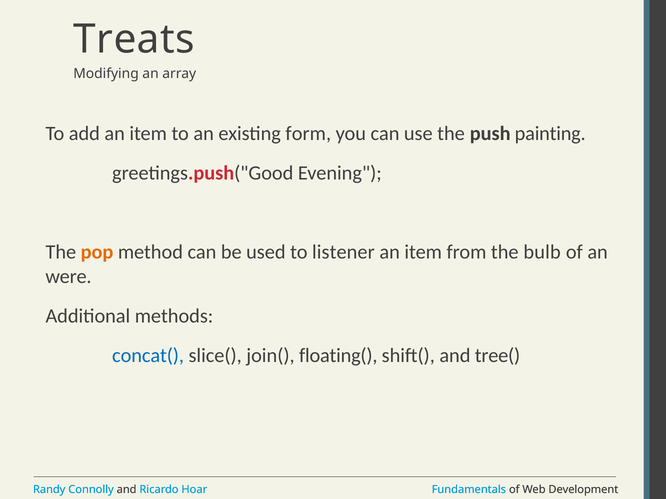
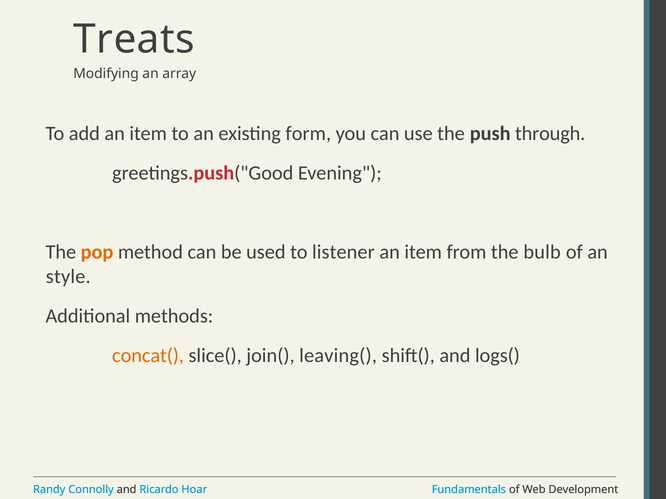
painting: painting -> through (550, 134)
were: were -> style (68, 277)
concat( colour: blue -> orange (148, 356)
floating(: floating( -> leaving( (338, 356)
tree(: tree( -> logs( (497, 356)
